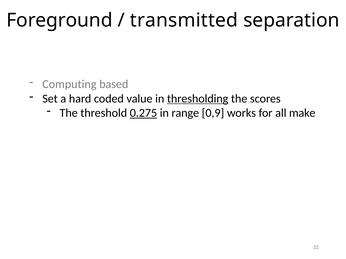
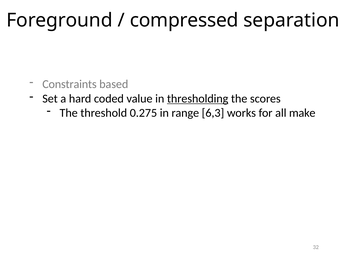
transmitted: transmitted -> compressed (184, 20)
Computing: Computing -> Constraints (69, 84)
0.275 underline: present -> none (143, 113)
0,9: 0,9 -> 6,3 (213, 113)
